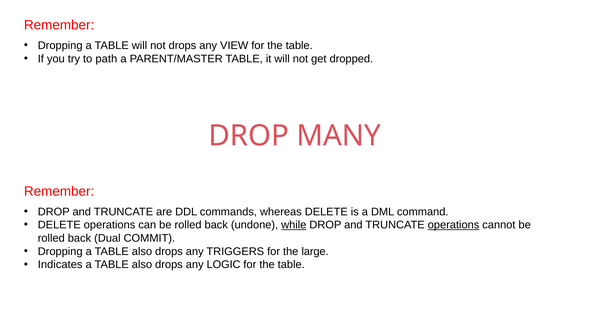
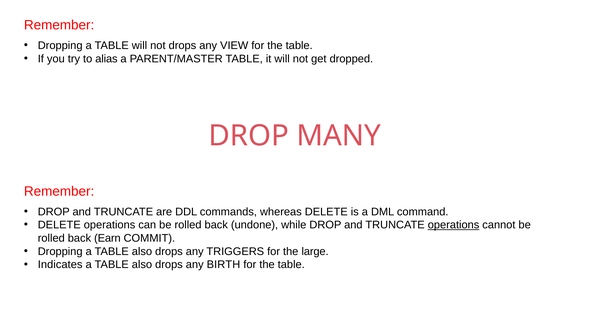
path: path -> alias (106, 59)
while underline: present -> none (294, 225)
Dual: Dual -> Earn (107, 238)
LOGIC: LOGIC -> BIRTH (223, 265)
